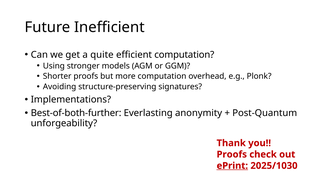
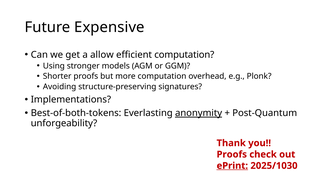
Inefficient: Inefficient -> Expensive (109, 27)
quite: quite -> allow (102, 55)
Best-of-both-further: Best-of-both-further -> Best-of-both-tokens (76, 113)
anonymity underline: none -> present (199, 113)
